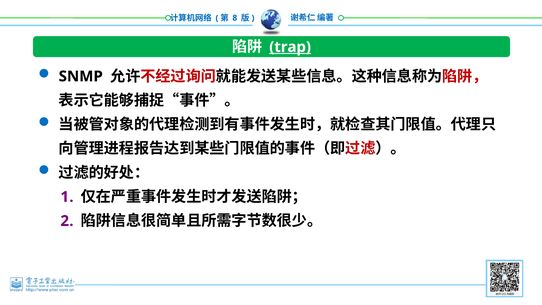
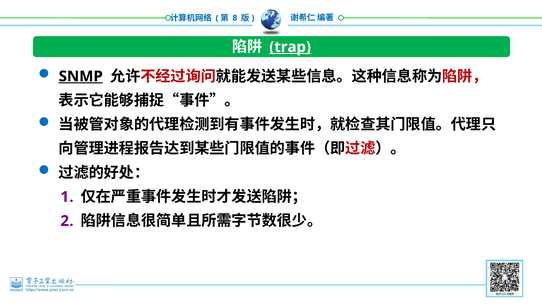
SNMP underline: none -> present (81, 76)
